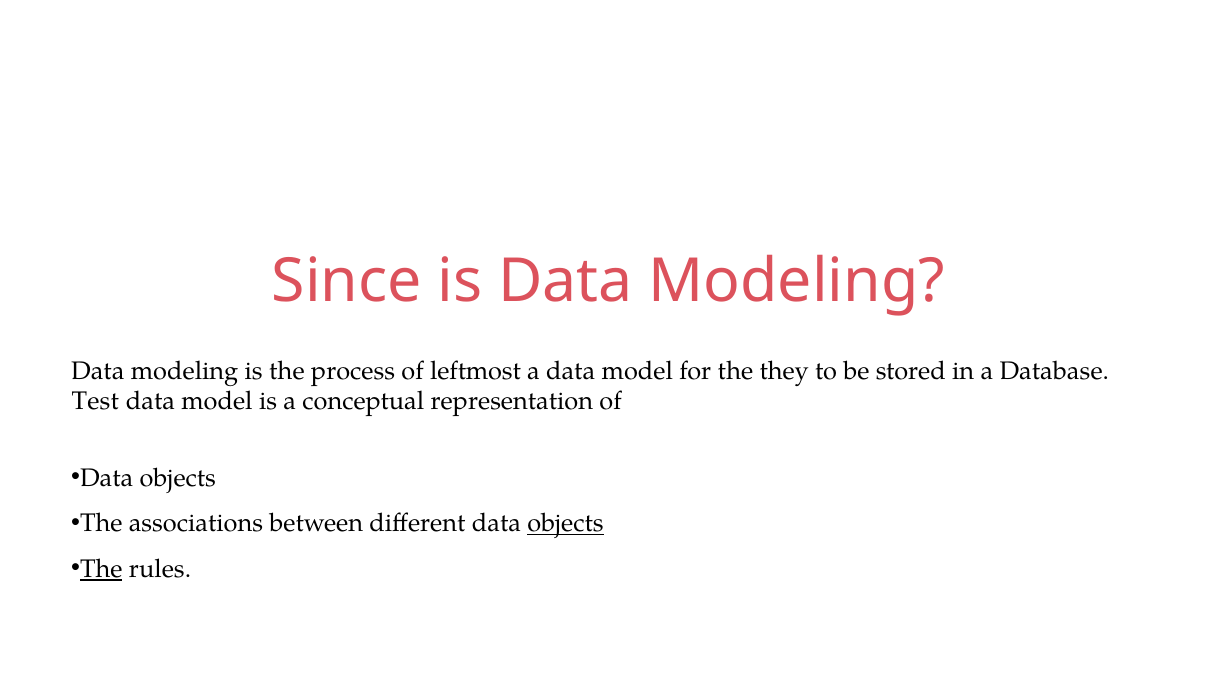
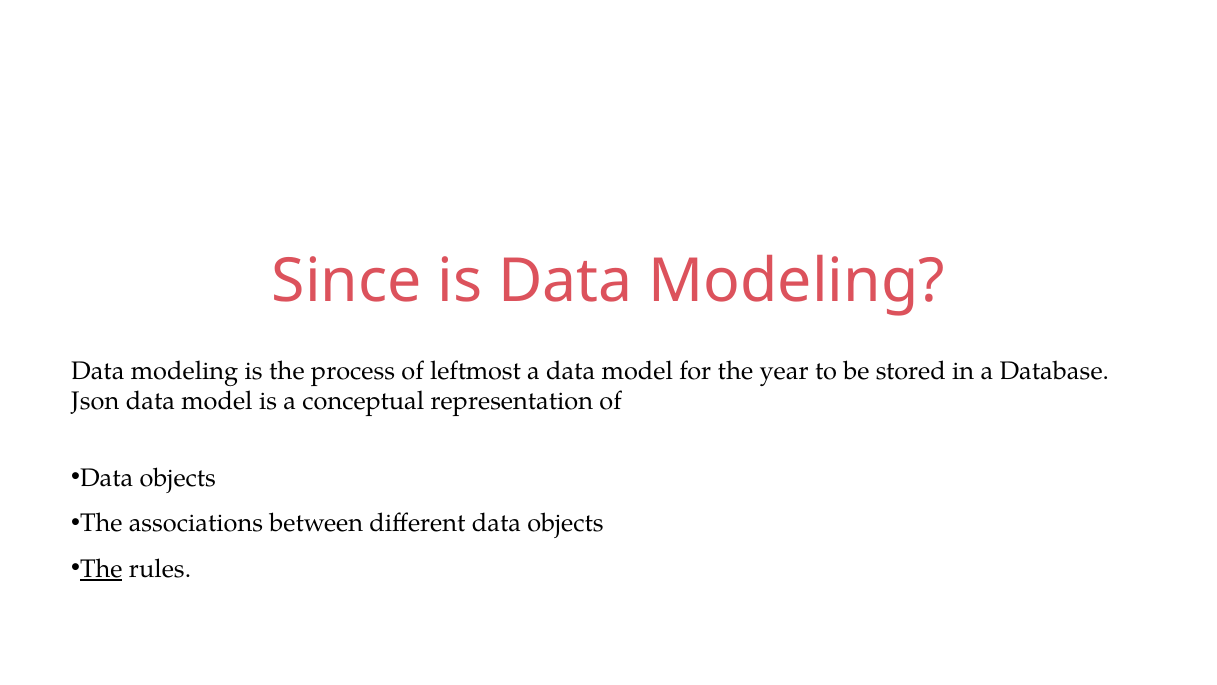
they: they -> year (784, 371)
Test: Test -> Json (95, 401)
objects underline: present -> none (566, 523)
